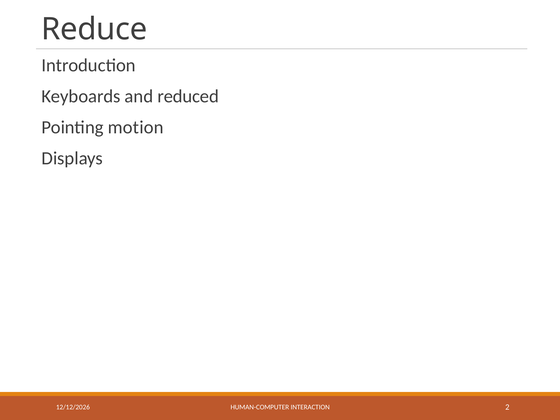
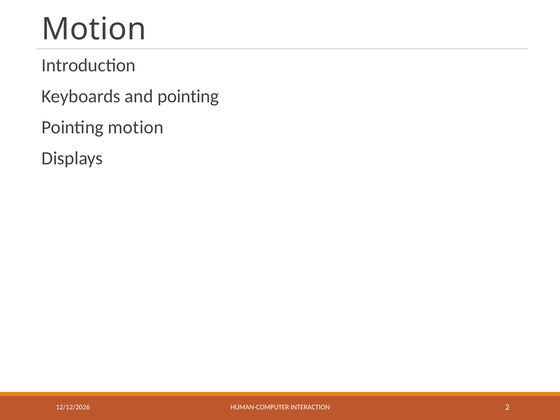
Reduce: Reduce -> Motion (94, 29)
and reduced: reduced -> pointing (188, 96)
